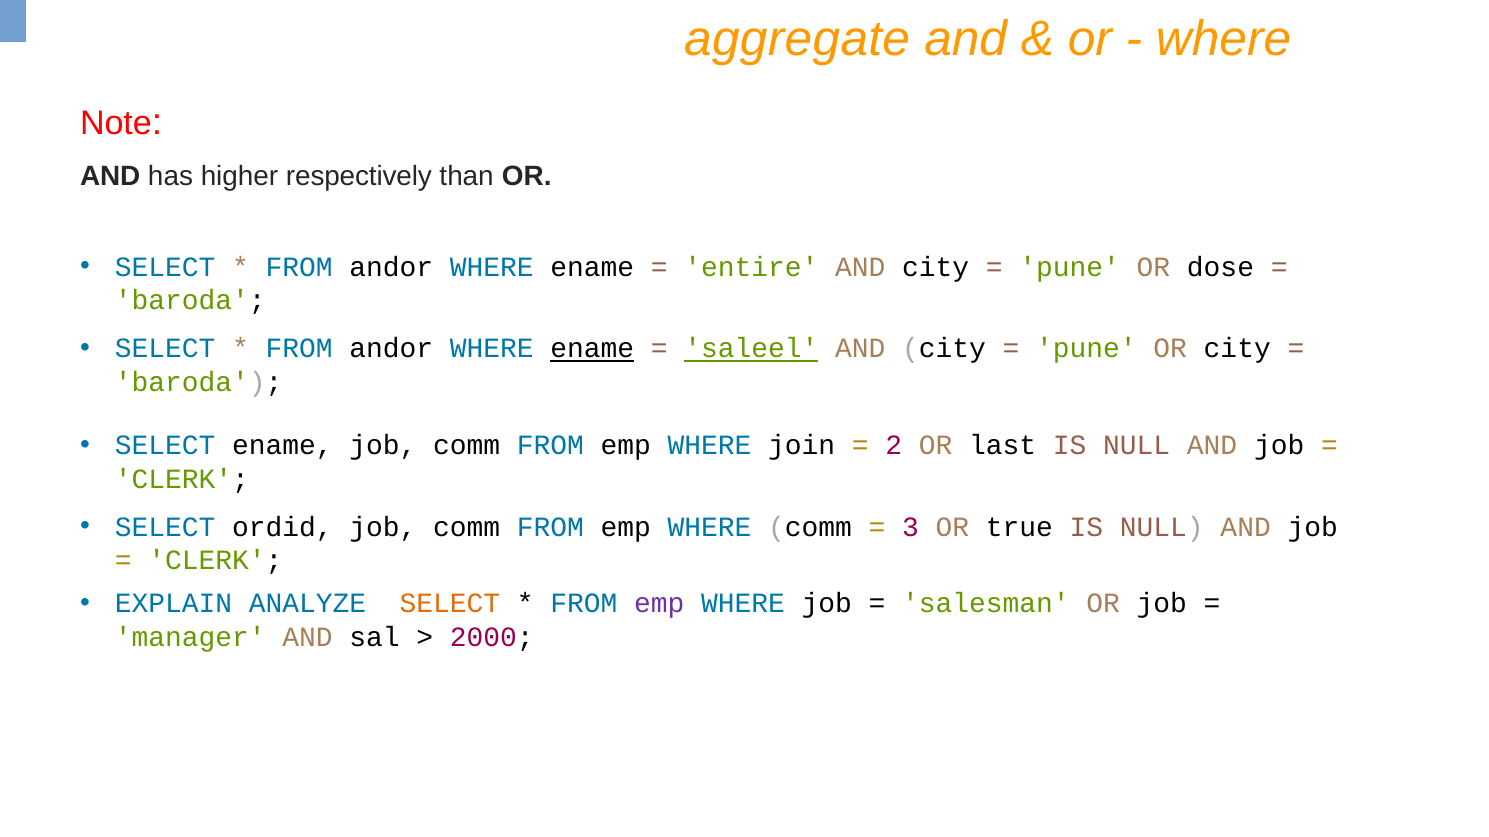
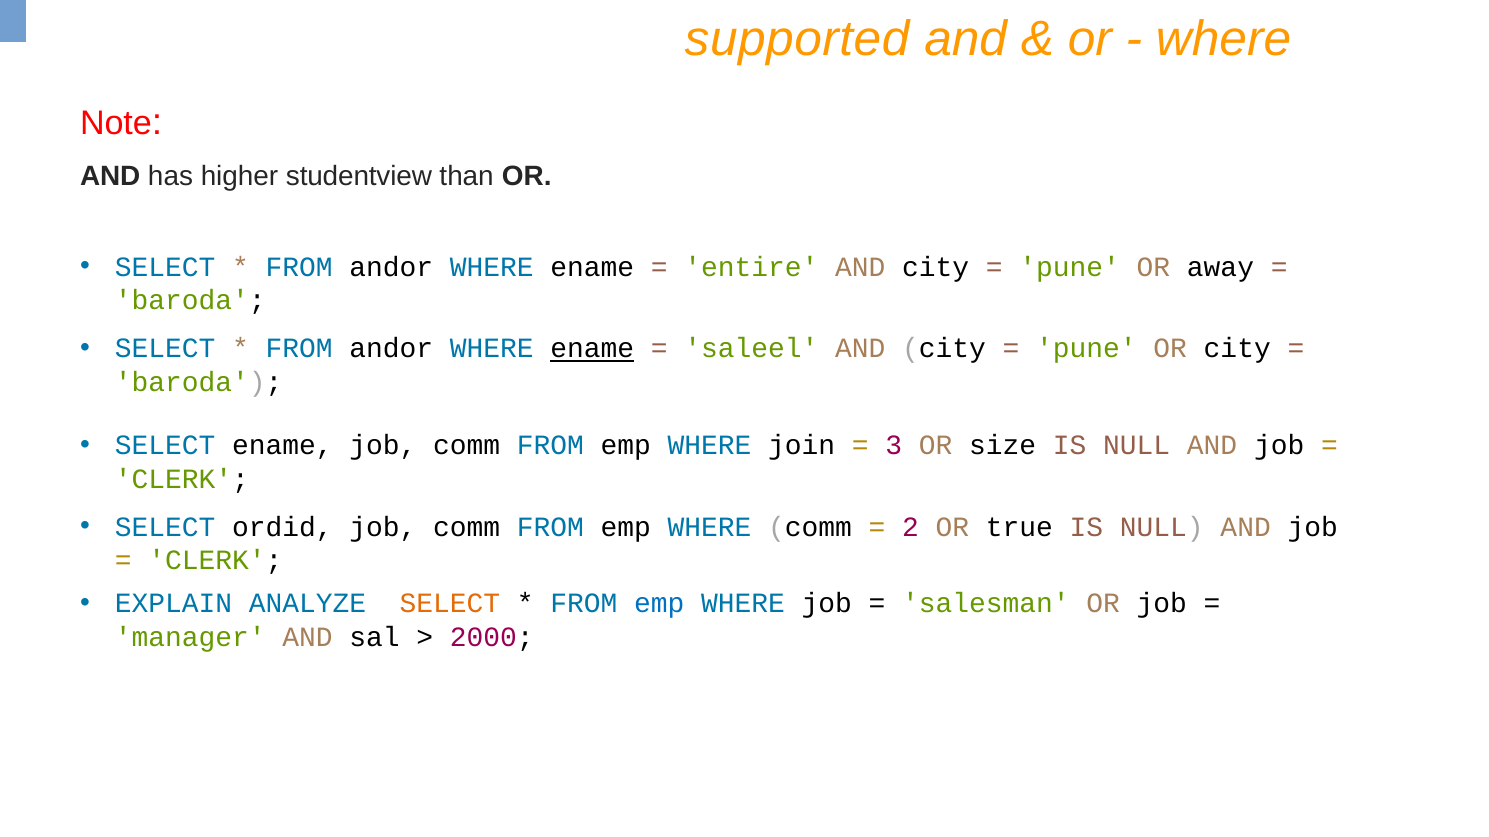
aggregate: aggregate -> supported (797, 39)
respectively: respectively -> studentview (359, 176)
dose: dose -> away (1220, 267)
saleel underline: present -> none (751, 349)
2: 2 -> 3 (894, 446)
last: last -> size (1003, 446)
3: 3 -> 2 (911, 528)
emp colour: purple -> blue (659, 604)
